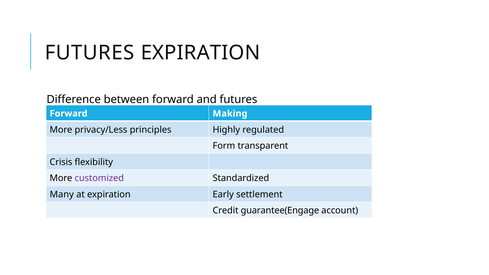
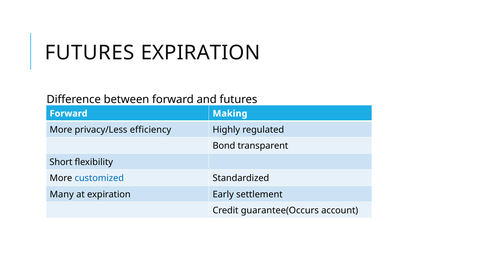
principles: principles -> efficiency (151, 130)
Form: Form -> Bond (224, 146)
Crisis: Crisis -> Short (61, 162)
customized colour: purple -> blue (99, 178)
guarantee(Engage: guarantee(Engage -> guarantee(Occurs (280, 211)
